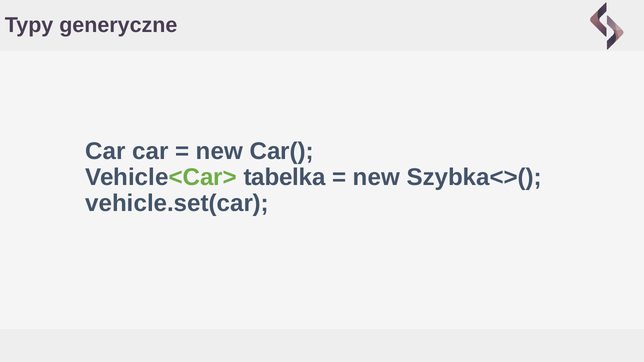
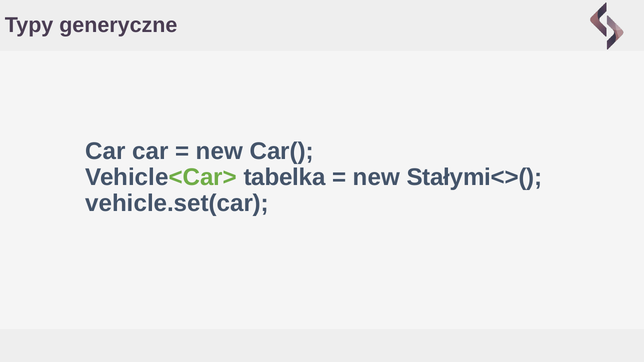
Szybka<>(: Szybka<>( -> Stałymi<>( (474, 178)
